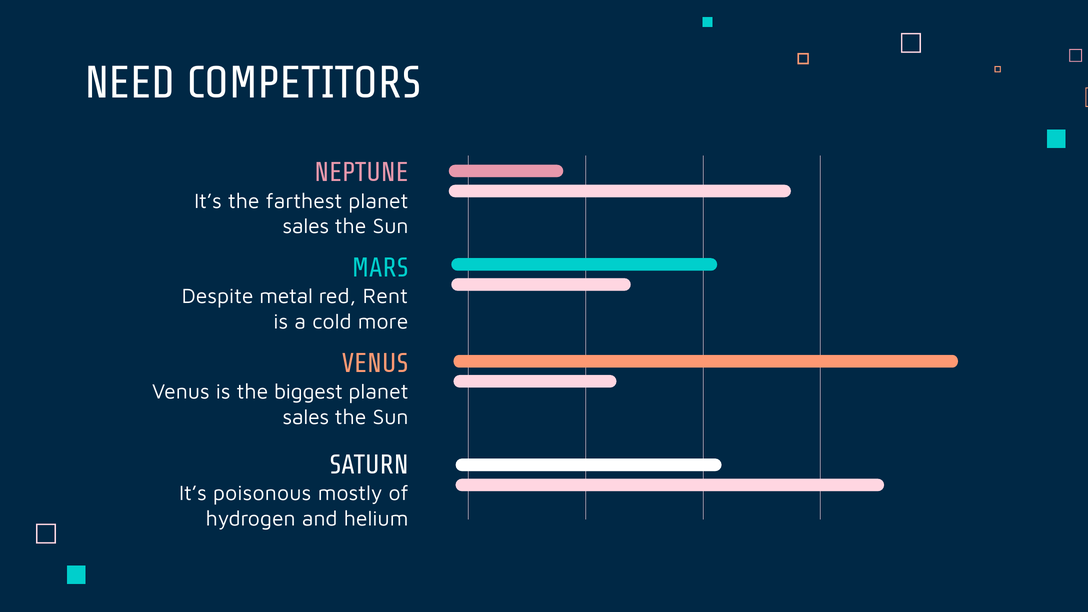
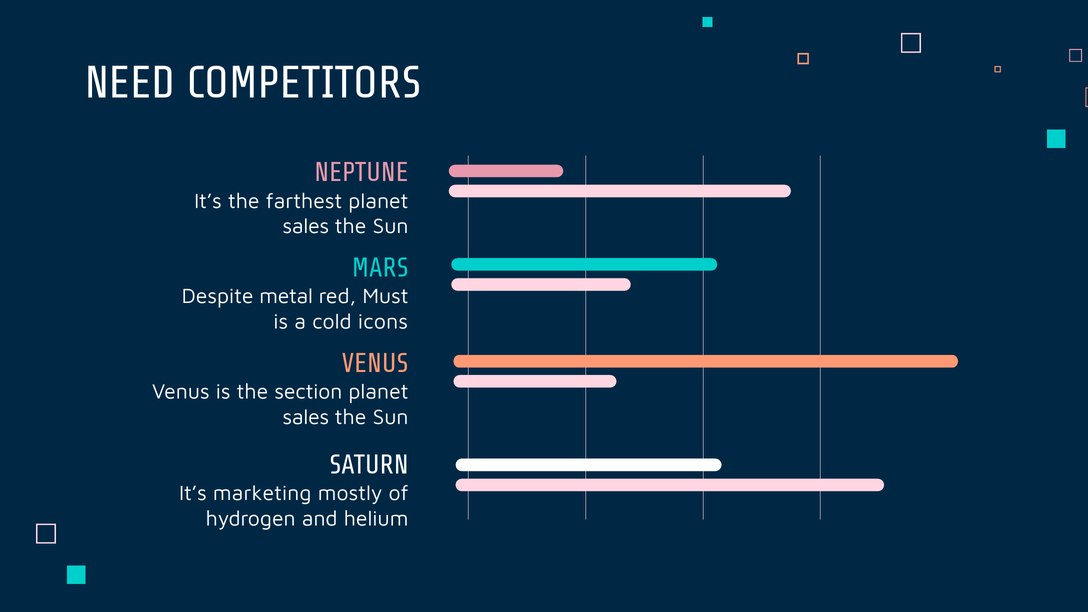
Rent: Rent -> Must (385, 297)
more: more -> icons (383, 322)
biggest: biggest -> section (308, 392)
poisonous: poisonous -> marketing (262, 493)
